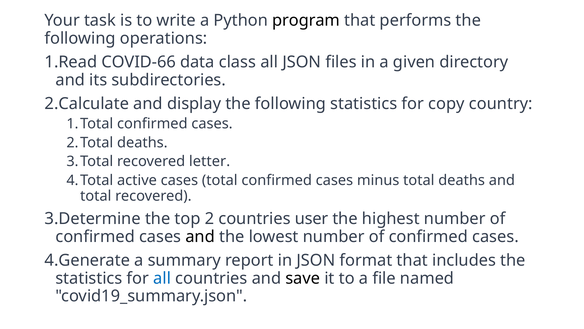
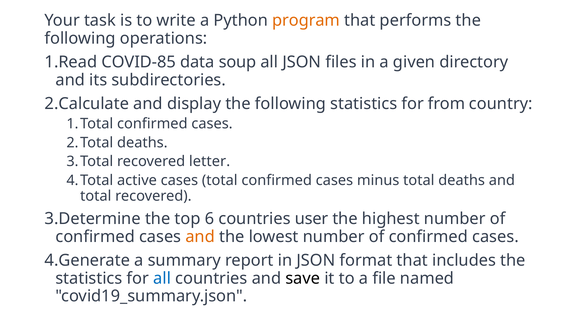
program colour: black -> orange (306, 20)
COVID-66: COVID-66 -> COVID-85 (139, 62)
class: class -> soup (238, 62)
copy: copy -> from (447, 104)
2: 2 -> 6 (209, 219)
and colour: black -> orange (200, 236)
